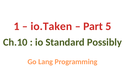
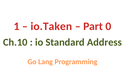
5: 5 -> 0 (108, 26)
Possibly: Possibly -> Address (104, 42)
